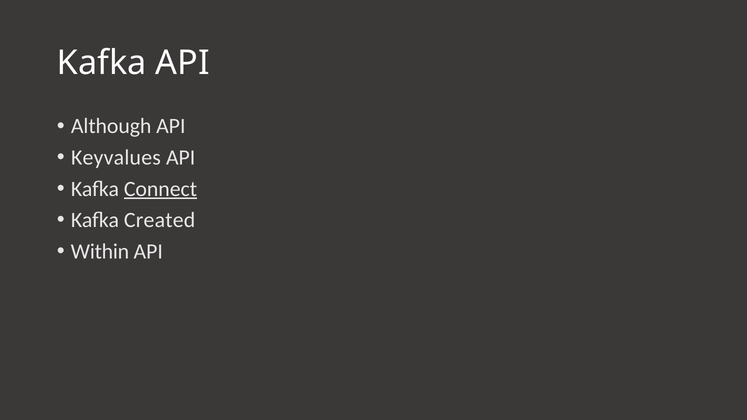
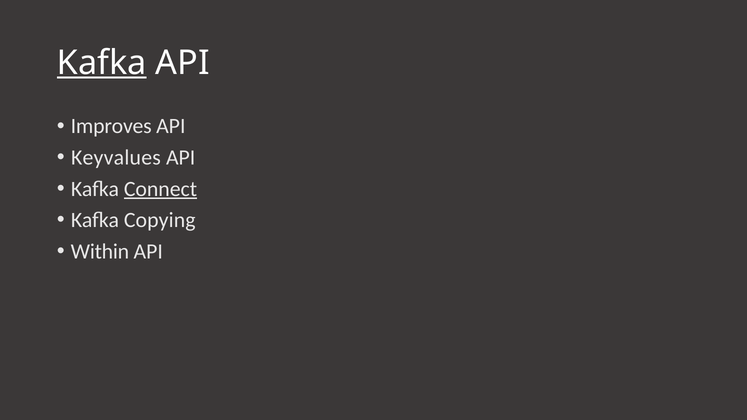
Kafka underline: none -> present (102, 63)
Although: Although -> Improves (111, 126)
Created: Created -> Copying (160, 220)
